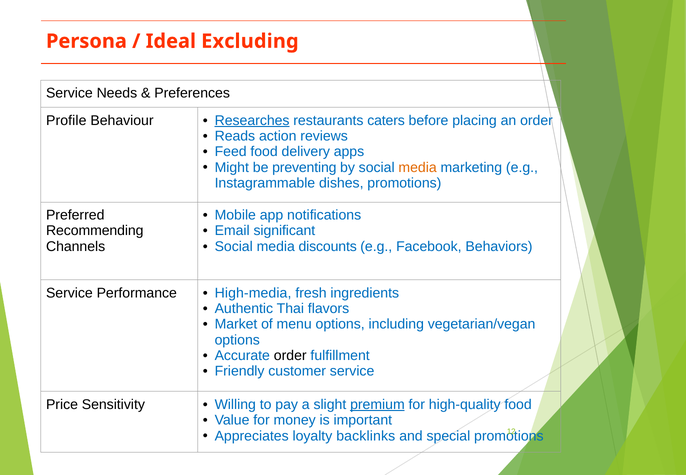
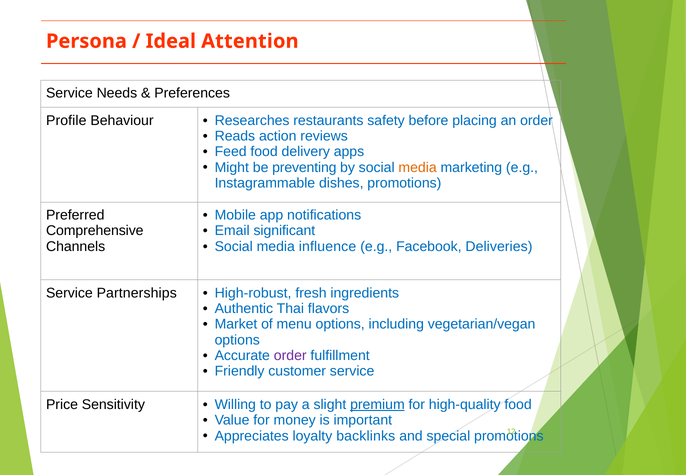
Excluding: Excluding -> Attention (250, 41)
Researches underline: present -> none (252, 120)
caters: caters -> safety (386, 120)
Recommending: Recommending -> Comprehensive (95, 231)
discounts: discounts -> influence (328, 246)
Behaviors: Behaviors -> Deliveries (499, 246)
Performance: Performance -> Partnerships (137, 293)
High-media: High-media -> High-robust (253, 293)
order colour: black -> purple (290, 355)
